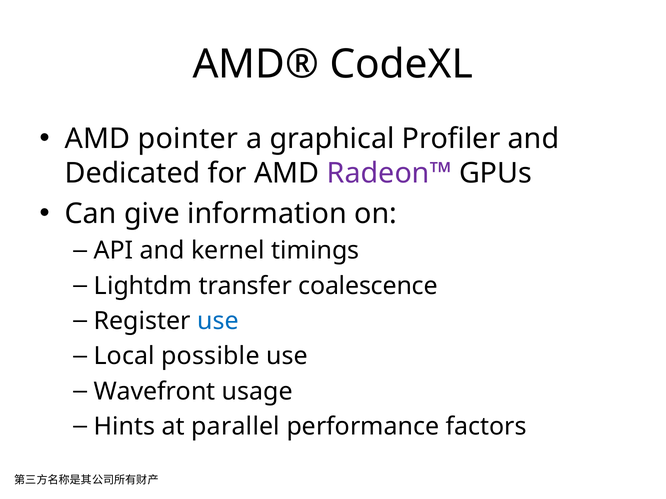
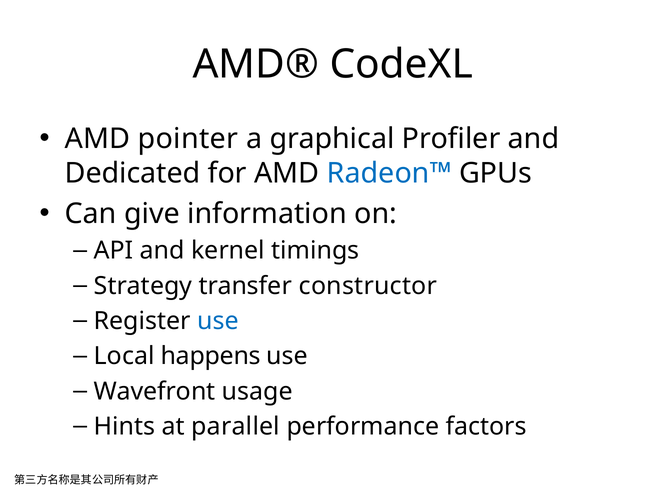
Radeon™ colour: purple -> blue (389, 173)
Lightdm: Lightdm -> Strategy (143, 286)
coalescence: coalescence -> constructor (368, 286)
possible: possible -> happens (211, 357)
